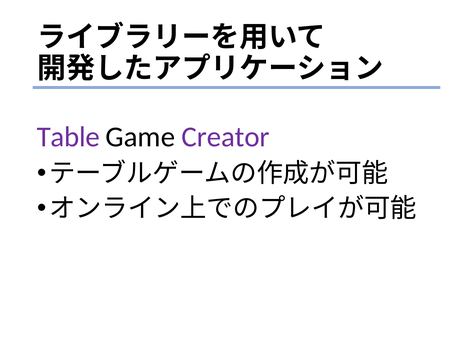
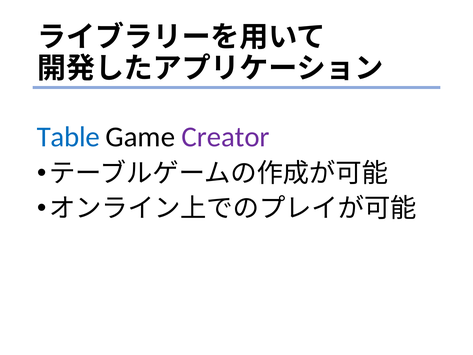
Table colour: purple -> blue (68, 137)
